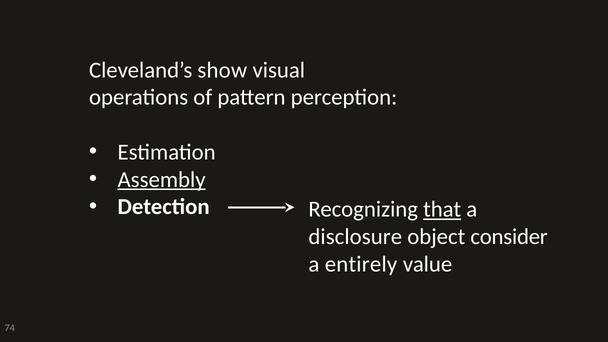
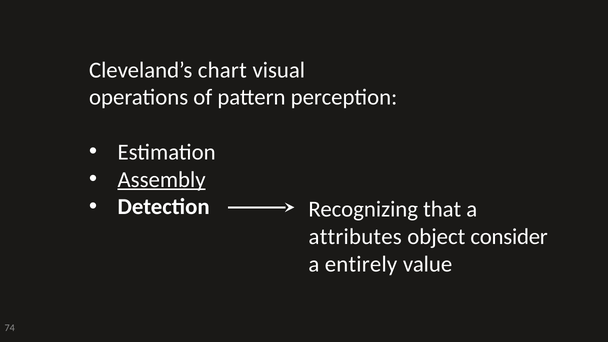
show: show -> chart (222, 70)
that underline: present -> none (442, 209)
disclosure: disclosure -> attributes (355, 237)
